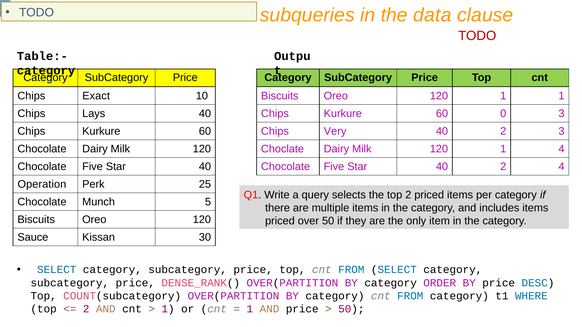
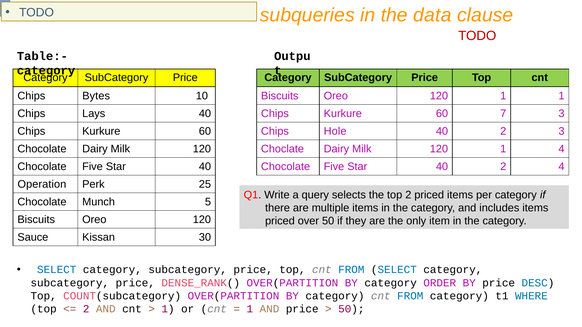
Exact: Exact -> Bytes (96, 96)
0: 0 -> 7 (503, 114)
Very: Very -> Hole (335, 131)
